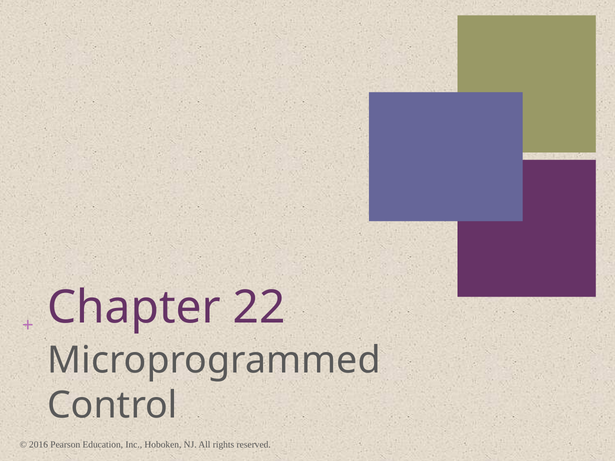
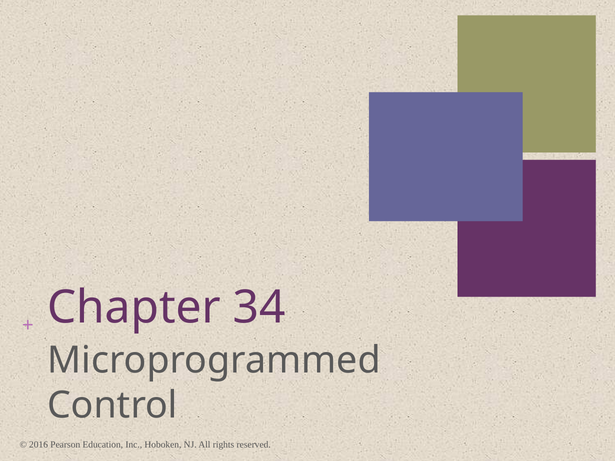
22: 22 -> 34 (259, 308)
